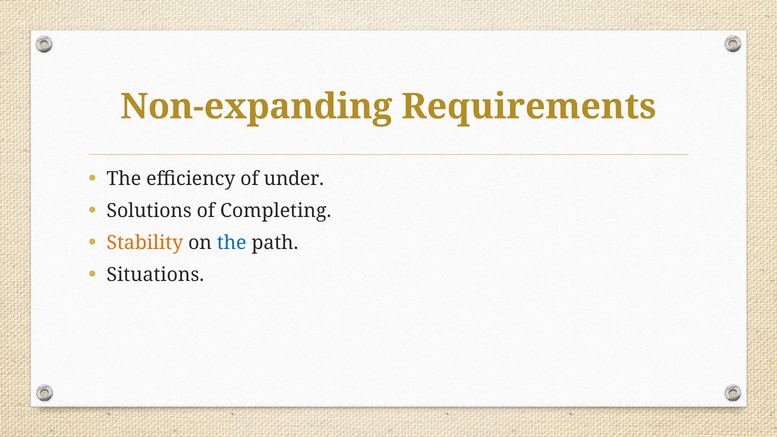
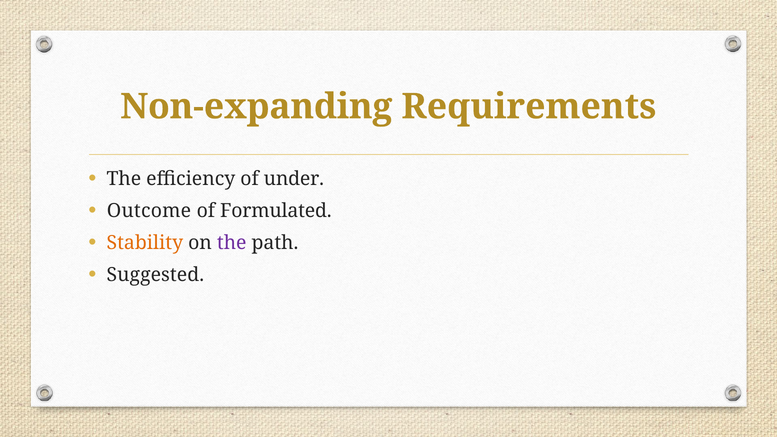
Solutions: Solutions -> Outcome (149, 211)
Completing: Completing -> Formulated (276, 211)
the colour: blue -> purple (232, 243)
Situations: Situations -> Suggested (155, 275)
